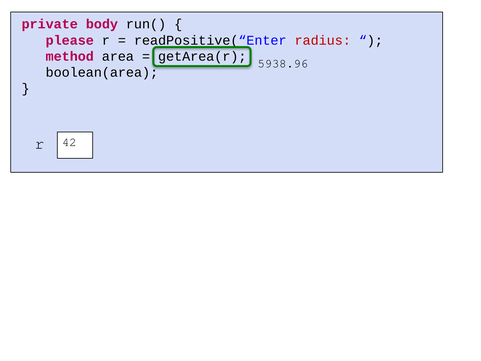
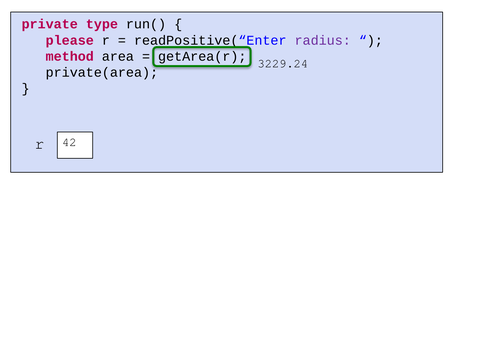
body: body -> type (102, 24)
radius colour: red -> purple (323, 40)
5938.96: 5938.96 -> 3229.24 (283, 64)
boolean(area: boolean(area -> private(area (102, 72)
